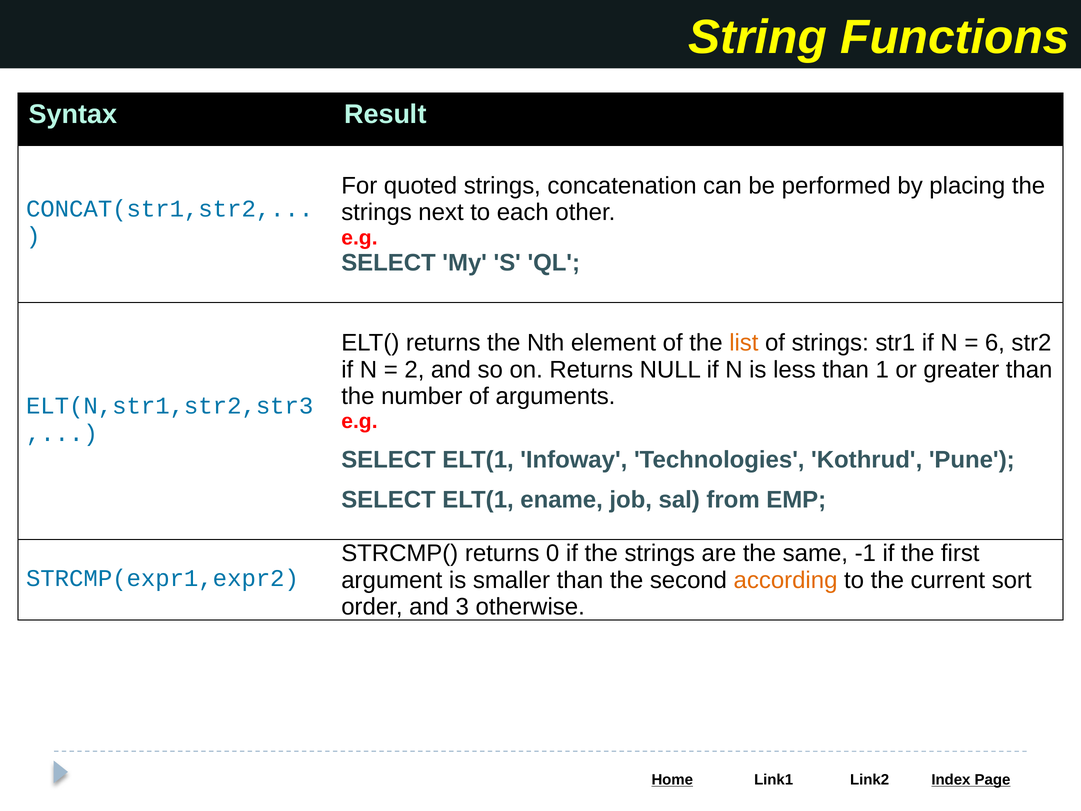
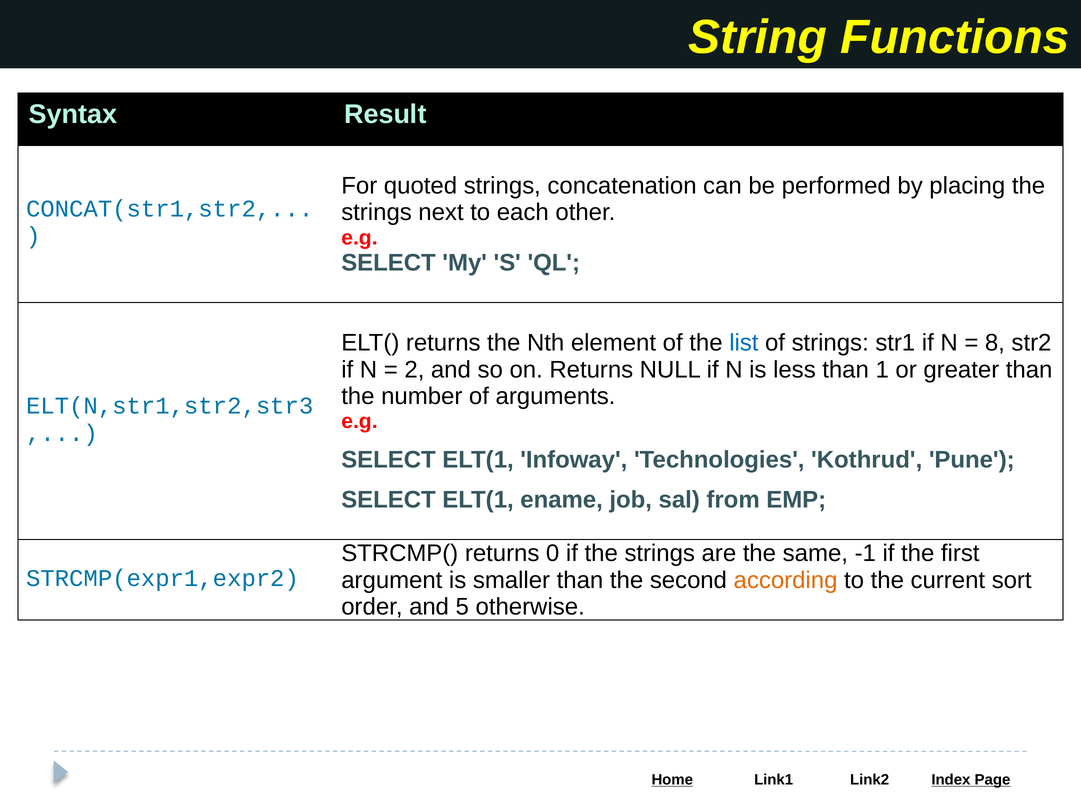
list colour: orange -> blue (744, 343)
6: 6 -> 8 (995, 343)
3: 3 -> 5 (462, 607)
